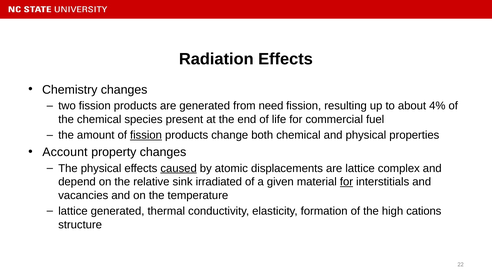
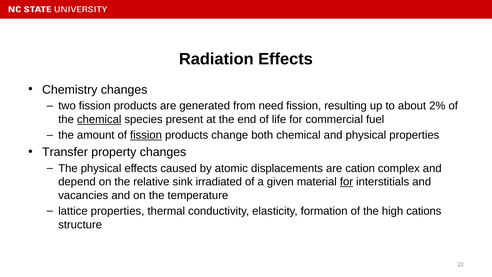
4%: 4% -> 2% (437, 106)
chemical underline: none -> present (99, 119)
Account: Account -> Transfer (65, 152)
caused underline: present -> none (179, 168)
are lattice: lattice -> cation (360, 168)
lattice generated: generated -> properties (118, 211)
